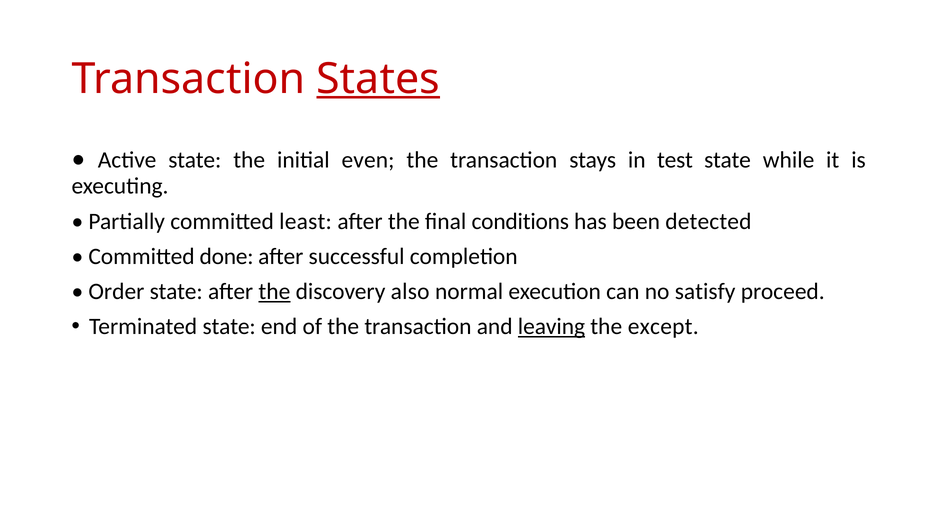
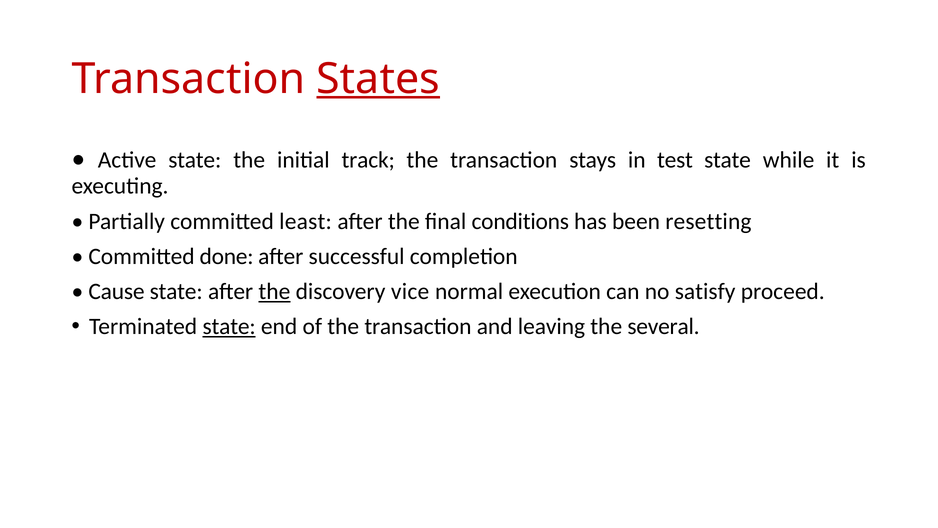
even: even -> track (368, 160)
detected: detected -> resetting (708, 221)
Order: Order -> Cause (116, 291)
also: also -> vice (410, 291)
state underline: none -> present (229, 326)
leaving underline: present -> none (551, 326)
except: except -> several (663, 326)
